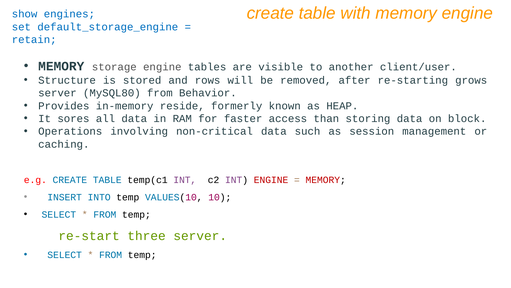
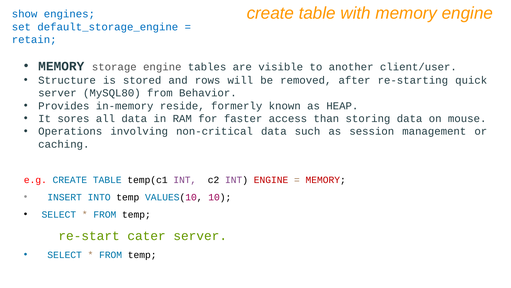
grows: grows -> quick (471, 80)
block: block -> mouse (467, 118)
three: three -> cater (147, 235)
